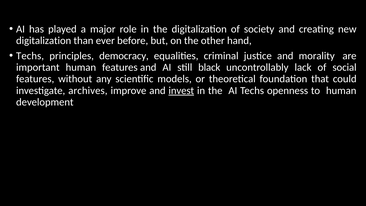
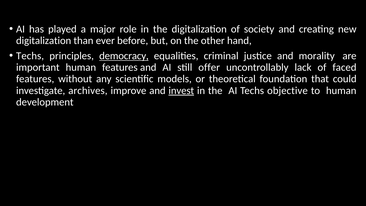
democracy underline: none -> present (124, 56)
black: black -> offer (209, 67)
social: social -> faced (344, 67)
openness: openness -> objective (287, 90)
